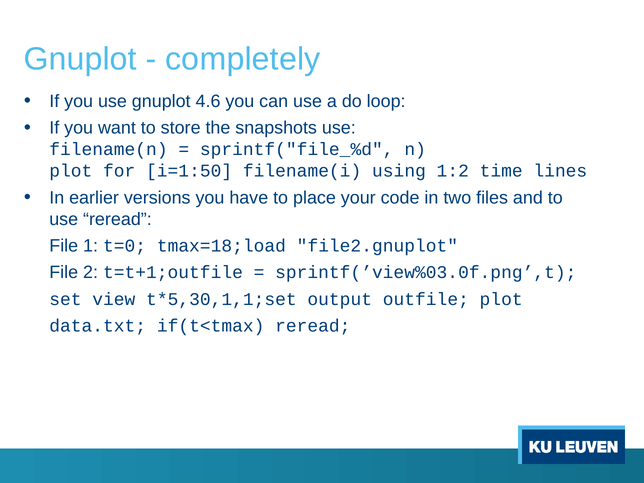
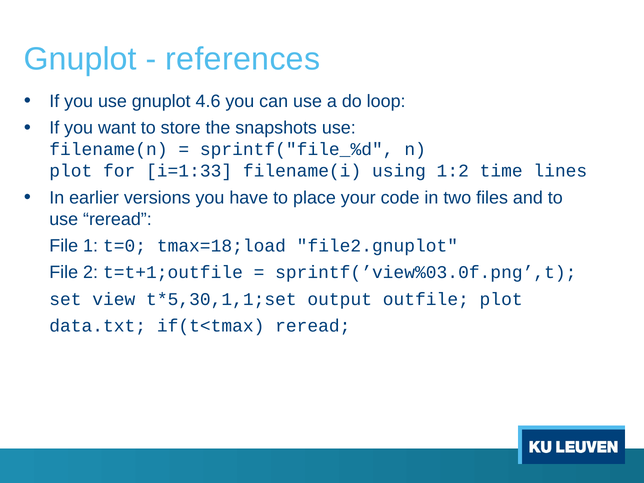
completely: completely -> references (243, 59)
i=1:50: i=1:50 -> i=1:33 (189, 171)
